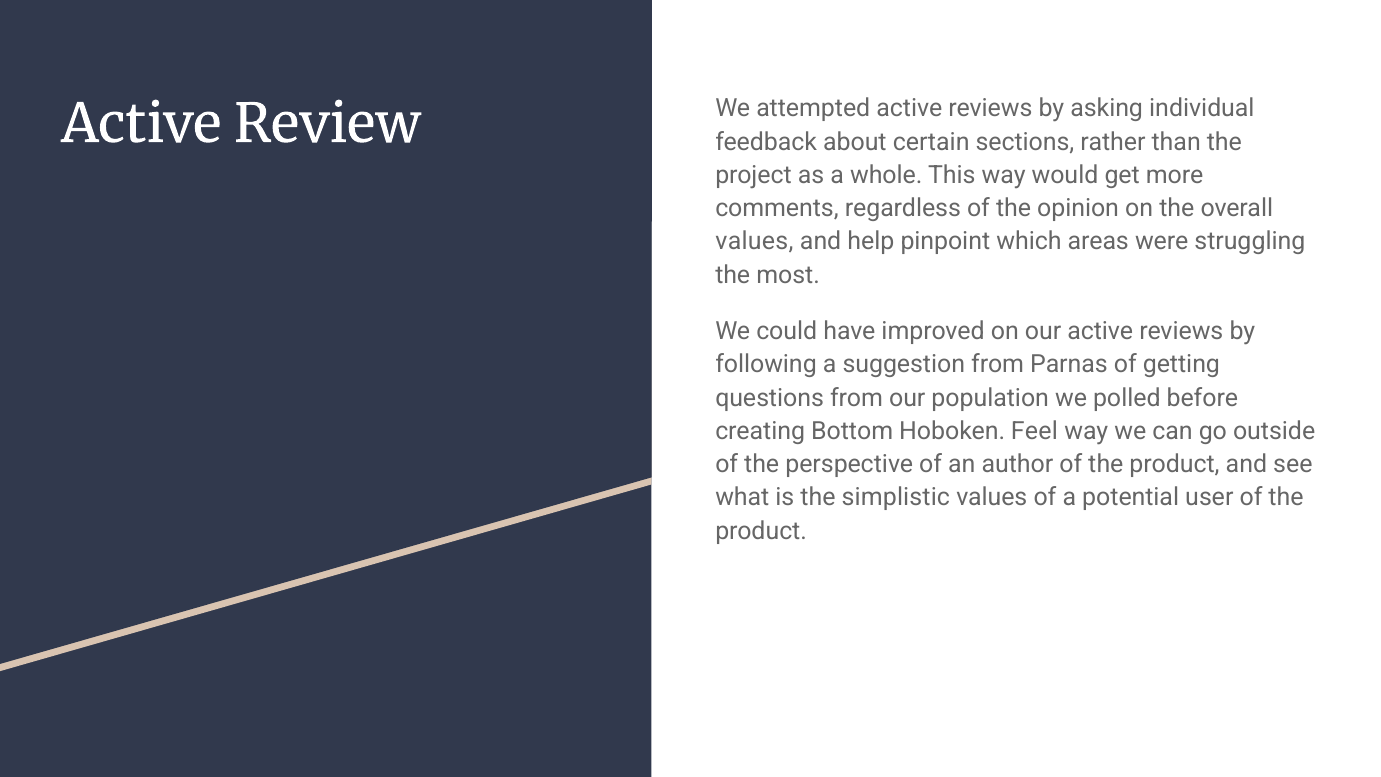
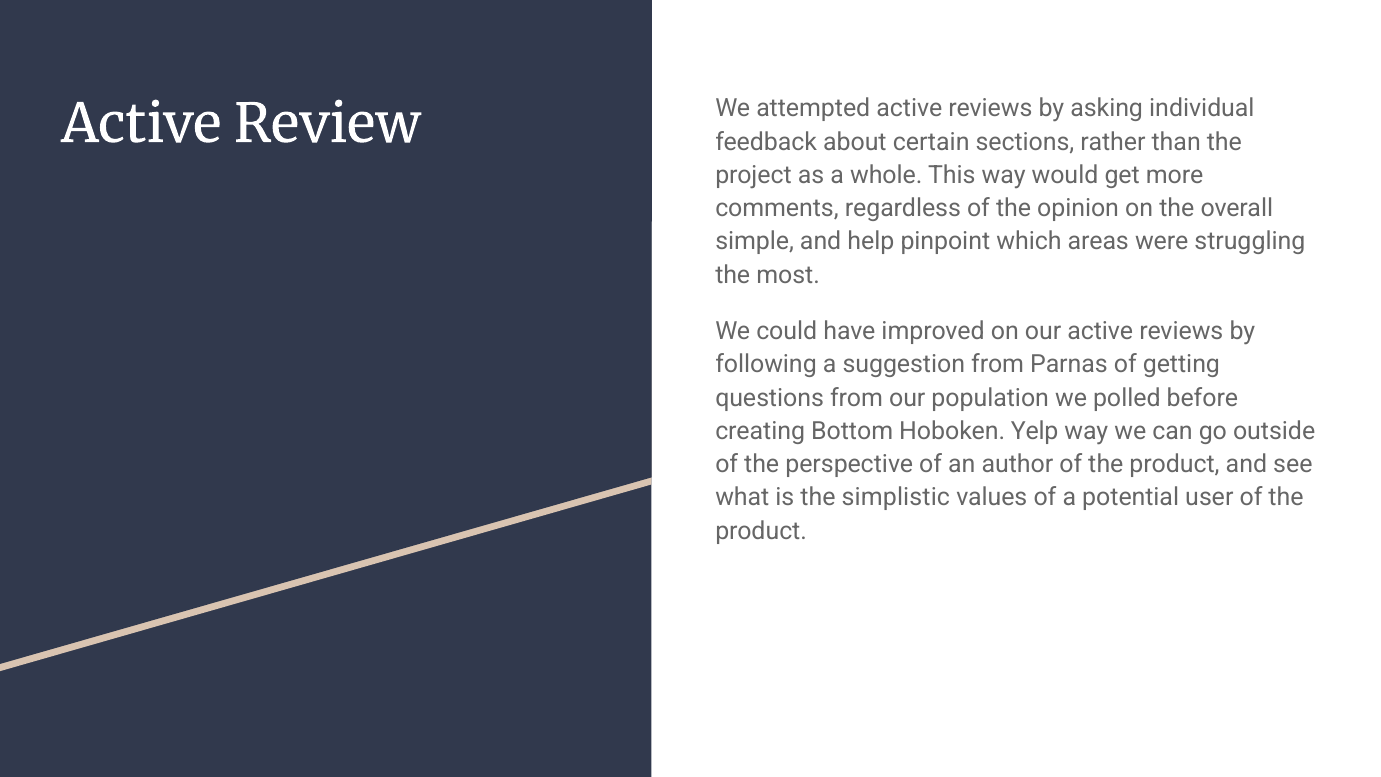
values: values -> simple (755, 242)
Feel: Feel -> Yelp (1035, 431)
